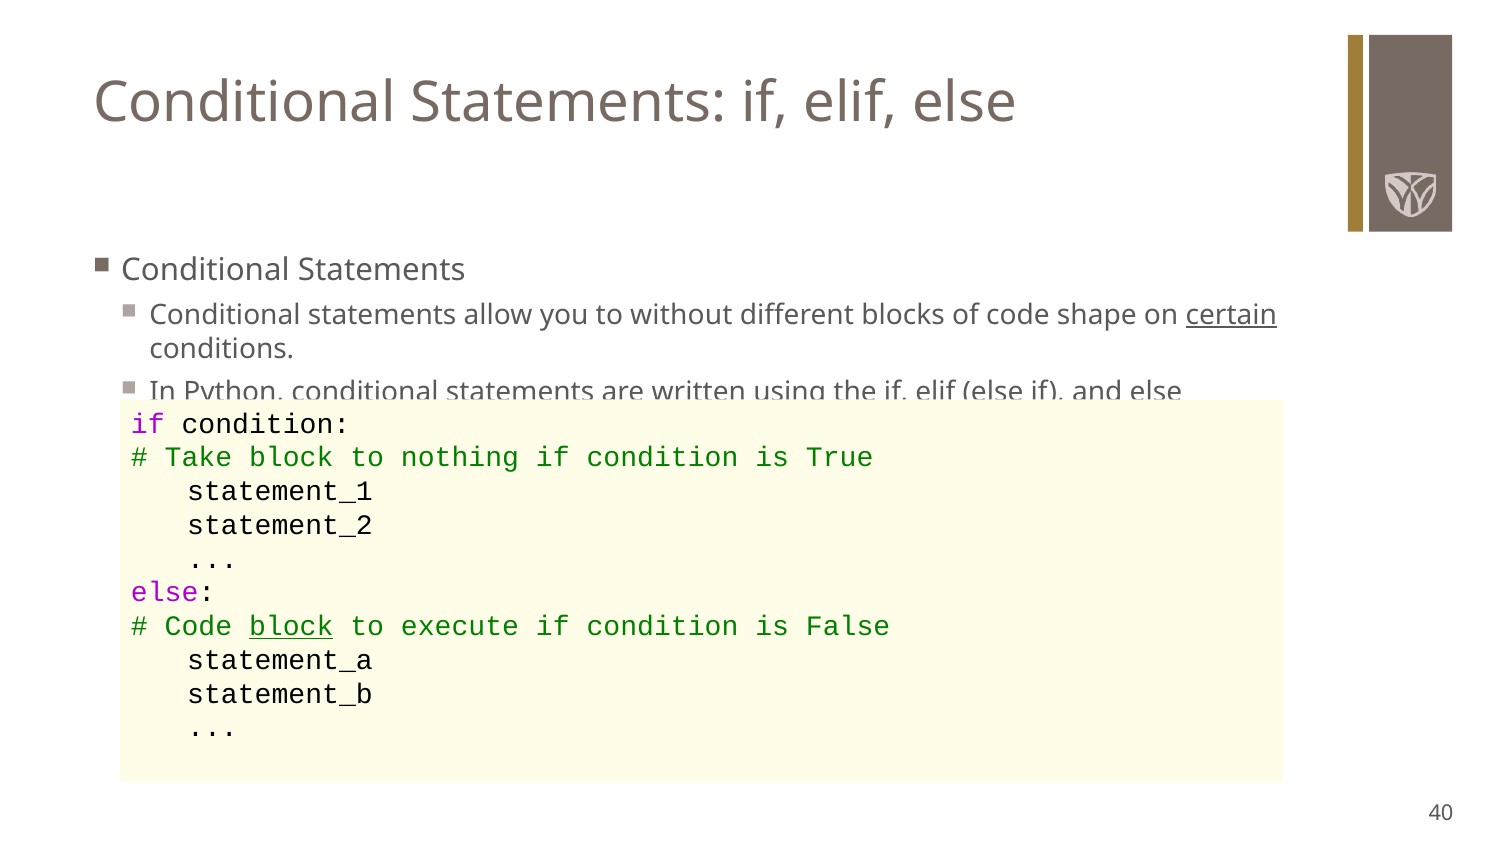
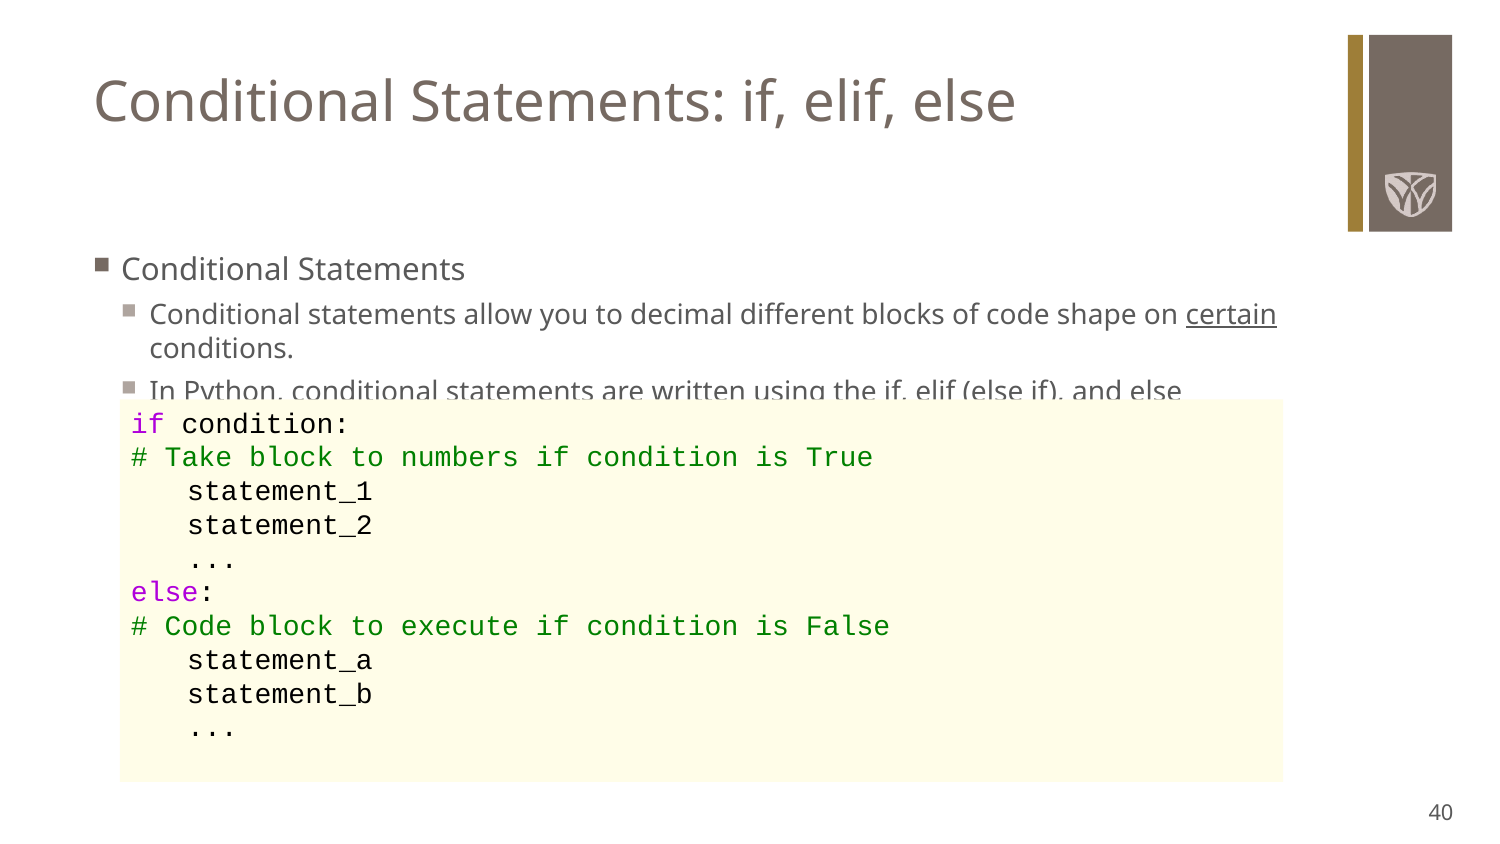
without: without -> decimal (681, 315)
nothing: nothing -> numbers (460, 457)
block underline: present -> none (291, 626)
